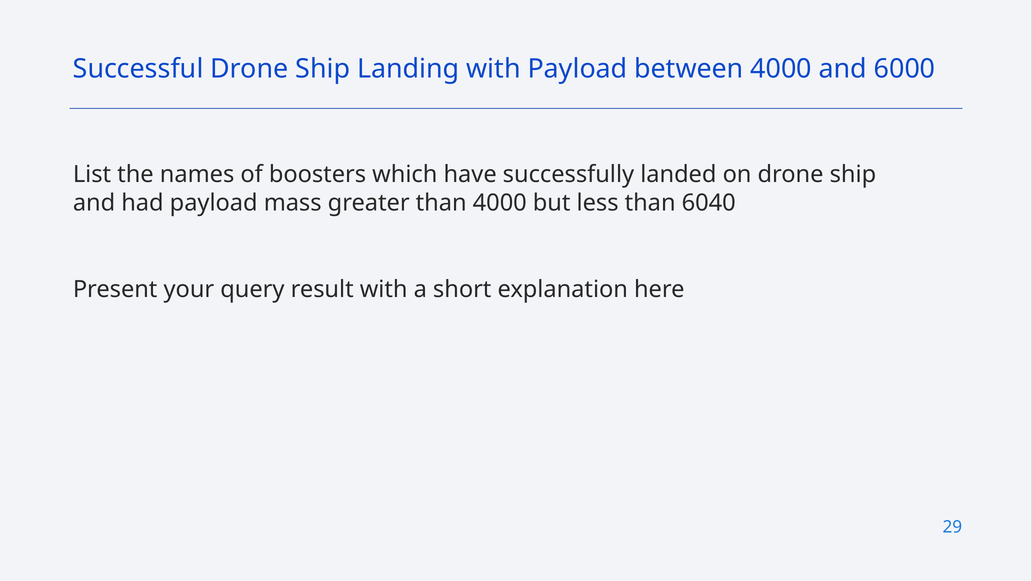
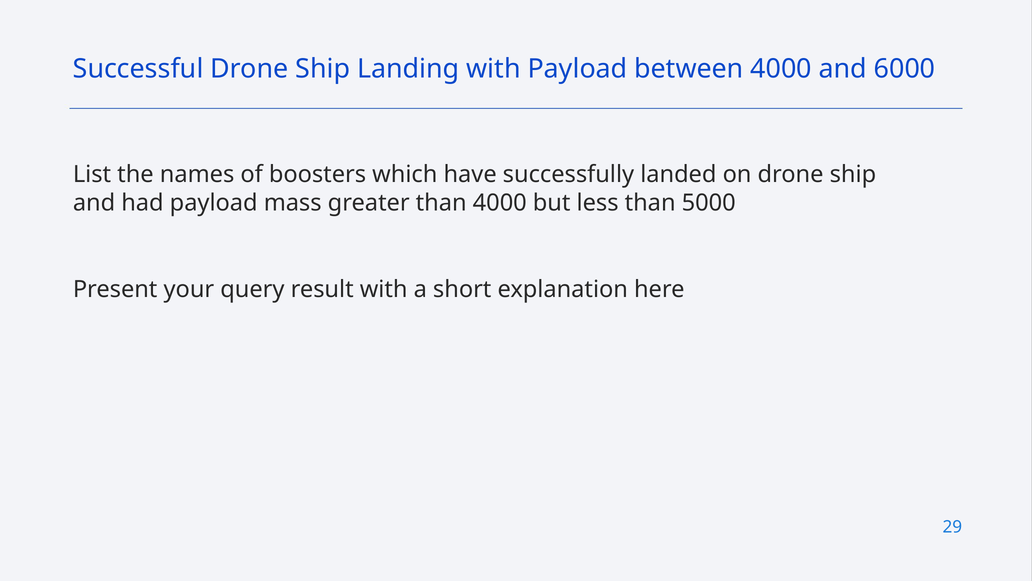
6040: 6040 -> 5000 (709, 203)
